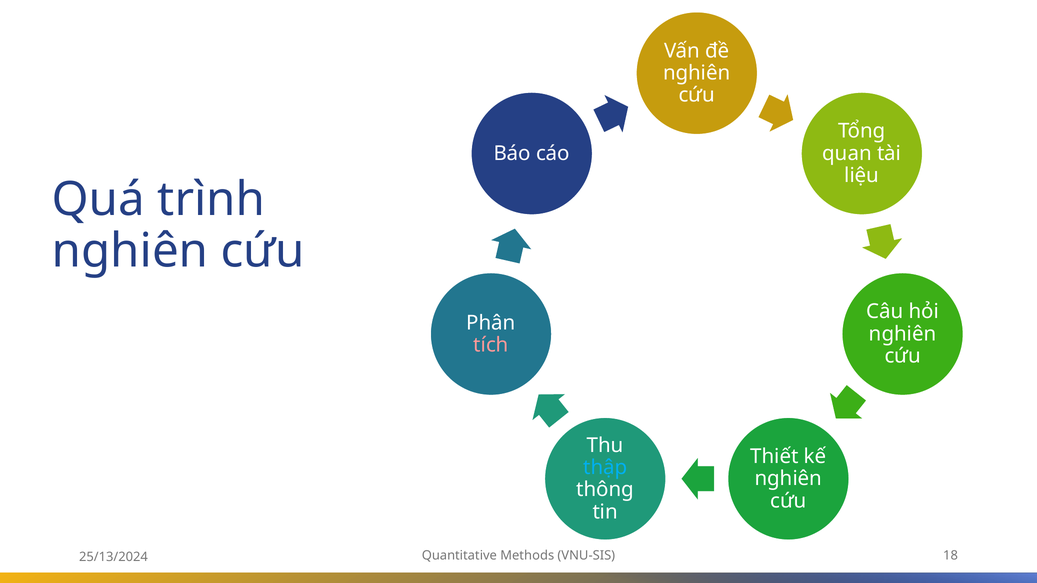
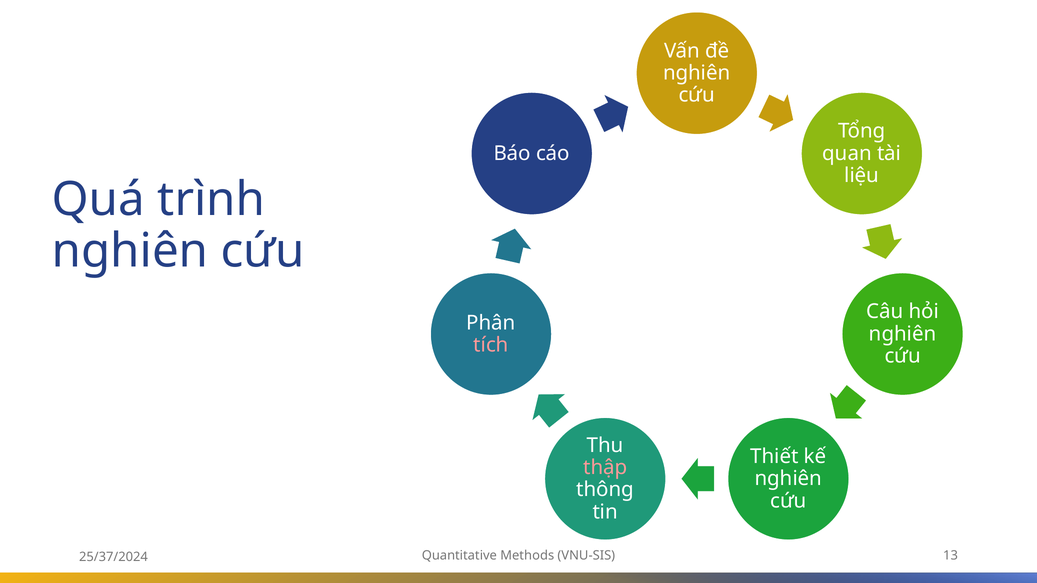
thập colour: light blue -> pink (605, 468)
18: 18 -> 13 (951, 556)
25/13/2024: 25/13/2024 -> 25/37/2024 (113, 557)
